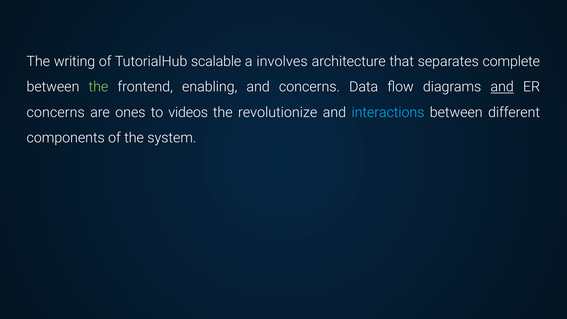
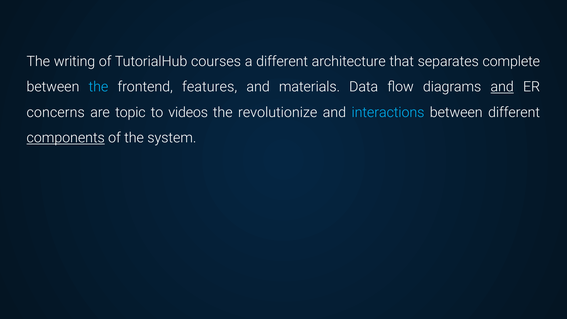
scalable: scalable -> courses (216, 61)
a involves: involves -> different (282, 61)
the colour: light green -> light blue (98, 87)
enabling: enabling -> features (210, 87)
and concerns: concerns -> materials (309, 87)
ones: ones -> topic (130, 112)
components underline: none -> present (66, 138)
